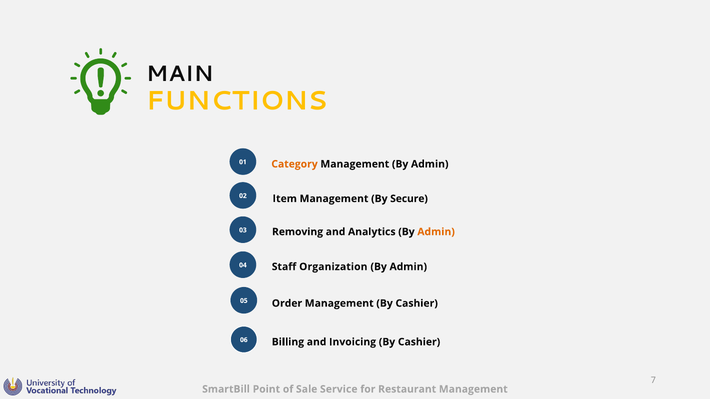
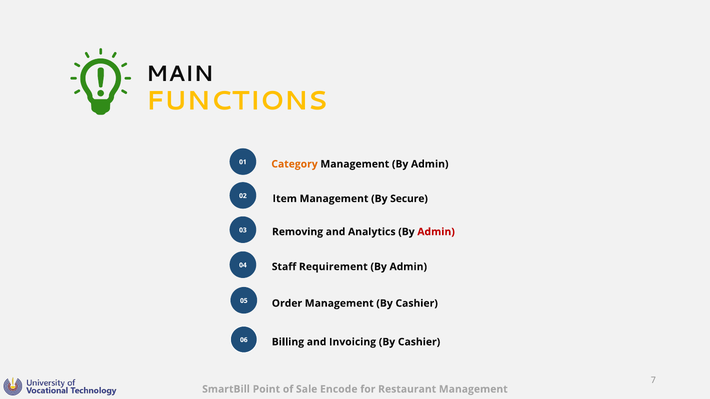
Admin colour: orange -> red (436, 232)
Organization: Organization -> Requirement (333, 267)
Service: Service -> Encode (339, 390)
